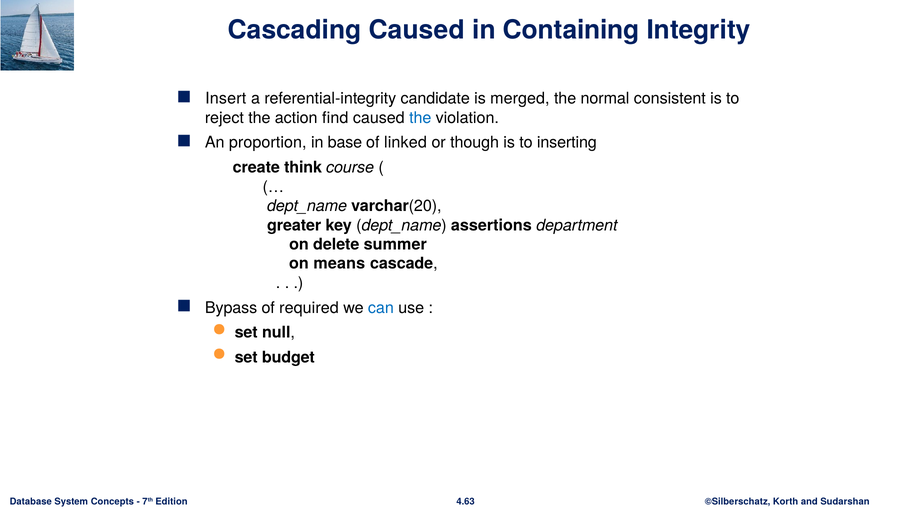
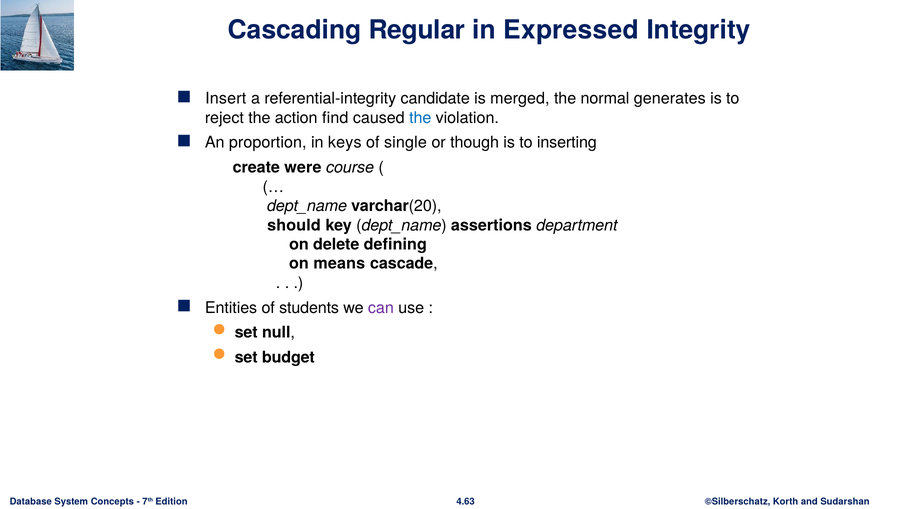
Cascading Caused: Caused -> Regular (417, 30)
Containing: Containing -> Expressed (571, 30)
consistent: consistent -> generates (670, 99)
base: base -> keys (345, 143)
linked: linked -> single (405, 143)
think: think -> were (303, 168)
greater: greater -> should (294, 225)
summer: summer -> defining (395, 244)
Bypass: Bypass -> Entities (231, 308)
required: required -> students (309, 308)
can colour: blue -> purple (381, 308)
